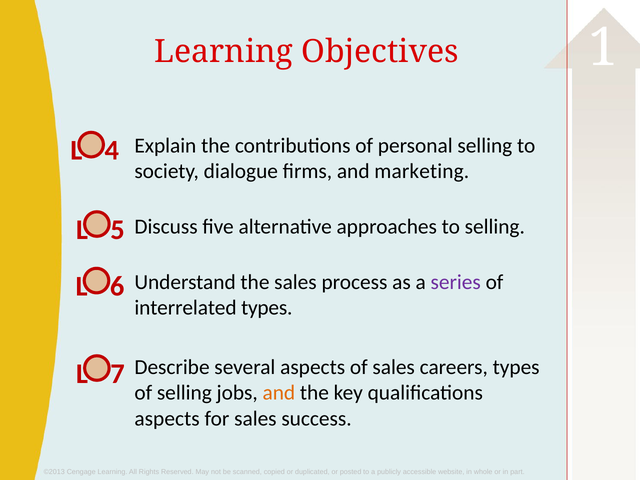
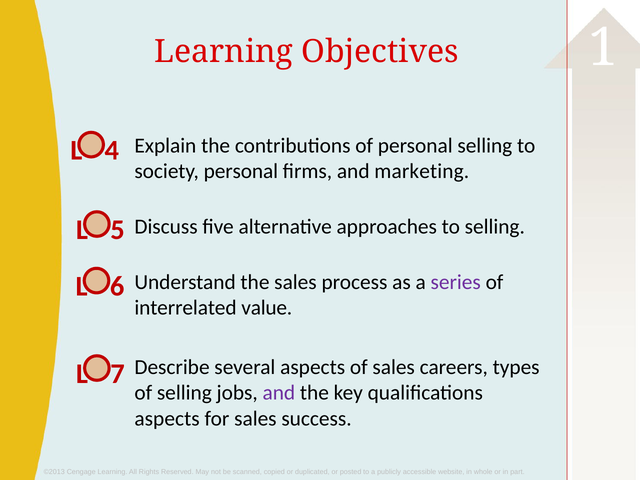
society dialogue: dialogue -> personal (241, 171)
interrelated types: types -> value (267, 308)
and colour: orange -> purple (279, 393)
